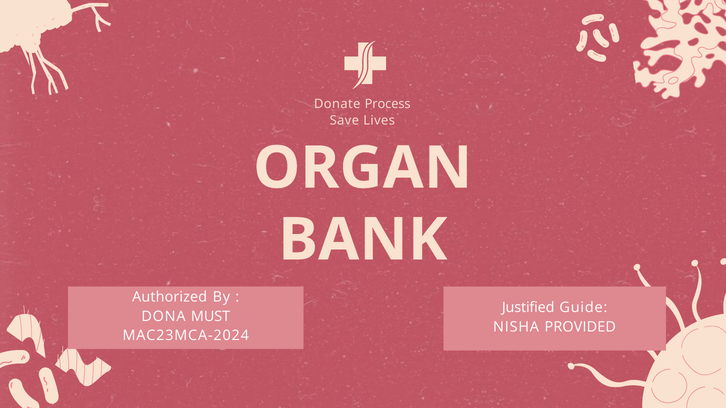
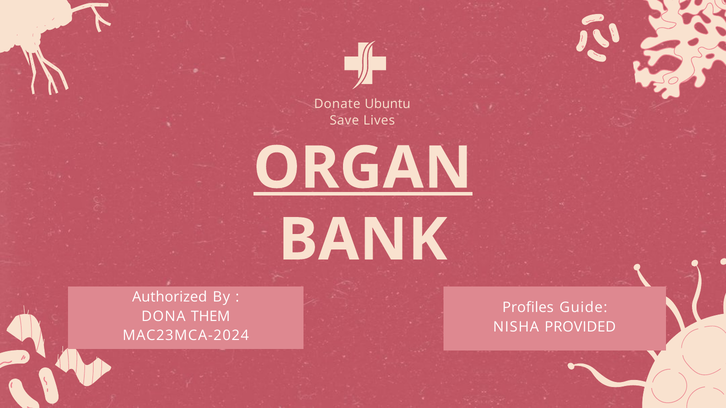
Process: Process -> Ubuntu (388, 104)
ORGAN underline: none -> present (363, 168)
Justified: Justified -> Profiles (528, 308)
MUST: MUST -> THEM (211, 317)
